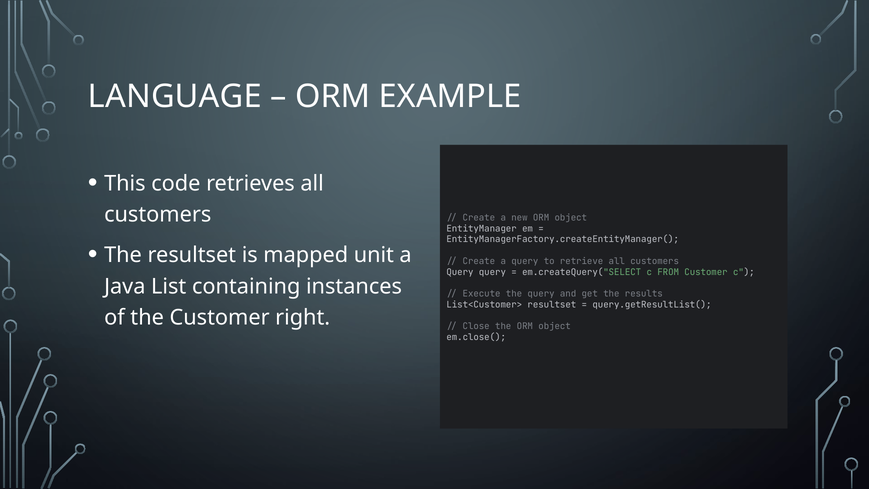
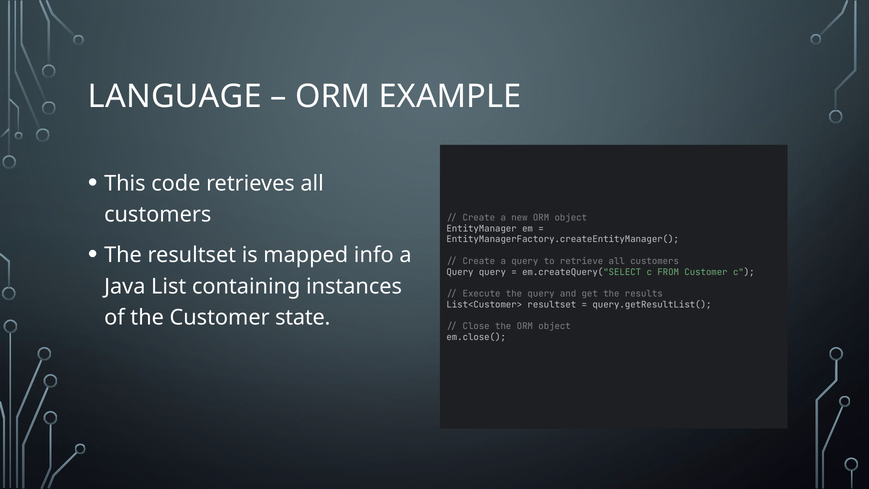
unit: unit -> info (374, 255)
right: right -> state (303, 318)
